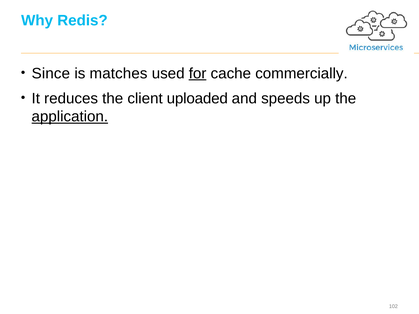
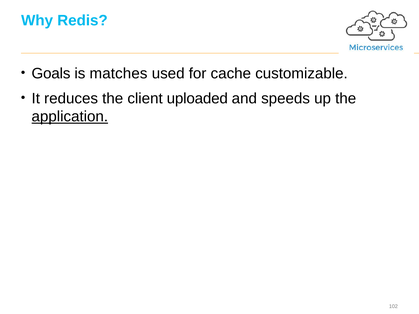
Since: Since -> Goals (51, 73)
for underline: present -> none (198, 73)
commercially: commercially -> customizable (301, 73)
